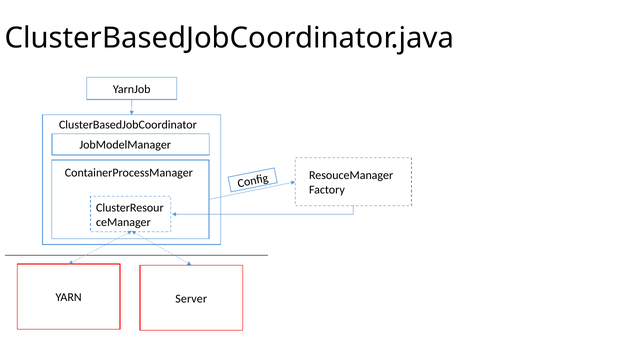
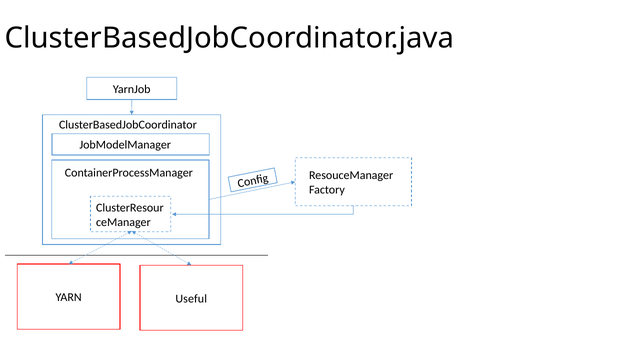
Server: Server -> Useful (191, 299)
